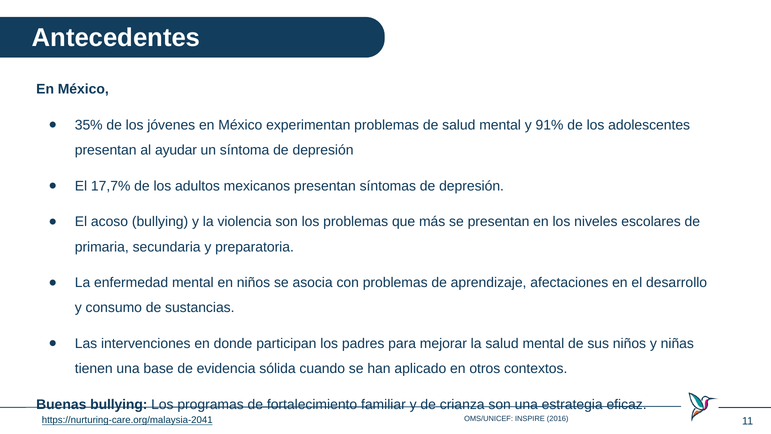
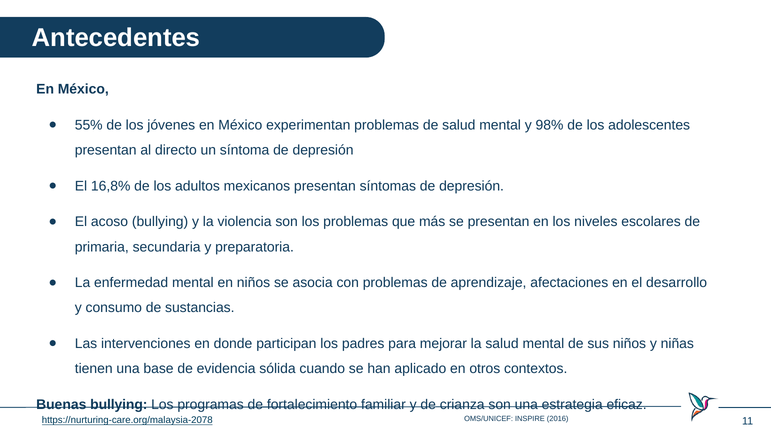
35%: 35% -> 55% (89, 125)
91%: 91% -> 98% (550, 125)
ayudar: ayudar -> directo (176, 150)
17,7%: 17,7% -> 16,8% (111, 186)
https://nurturing-care.org/malaysia-2041: https://nurturing-care.org/malaysia-2041 -> https://nurturing-care.org/malaysia-2078 (127, 420)
